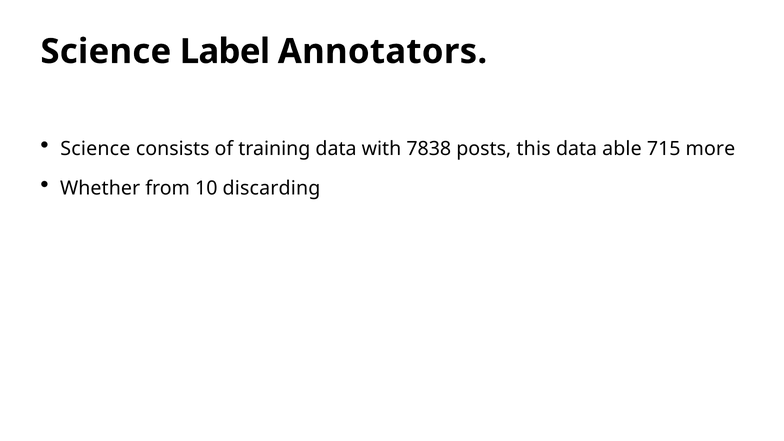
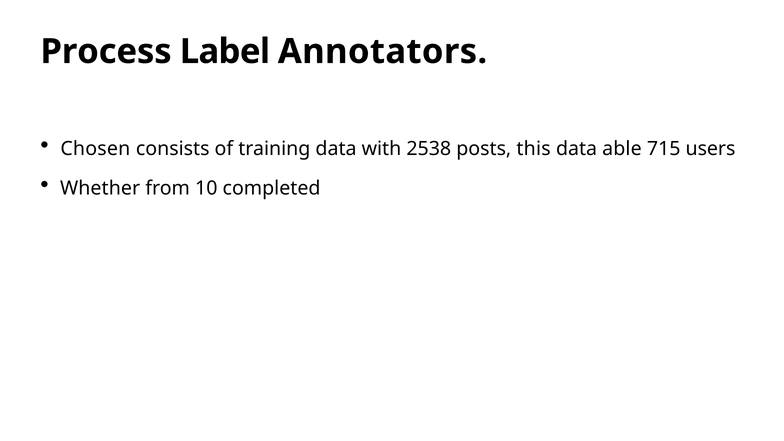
Science: Science -> Process (106, 52)
Science: Science -> Chosen (95, 149)
7838: 7838 -> 2538 (429, 149)
more: more -> users (711, 149)
discarding: discarding -> completed (272, 188)
